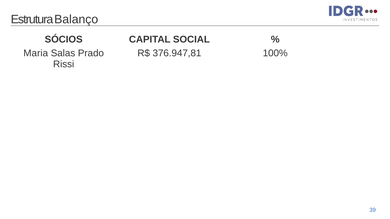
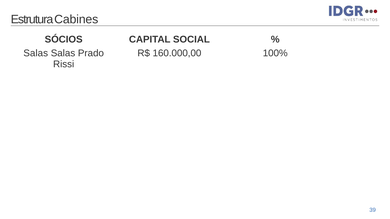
Balanço: Balanço -> Cabines (76, 19)
Maria: Maria -> Salas (36, 53)
376.947,81: 376.947,81 -> 160.000,00 (177, 53)
